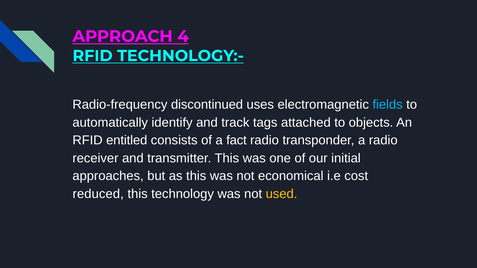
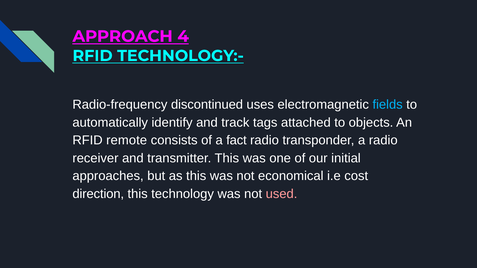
entitled: entitled -> remote (127, 140)
reduced: reduced -> direction (98, 194)
used colour: yellow -> pink (282, 194)
